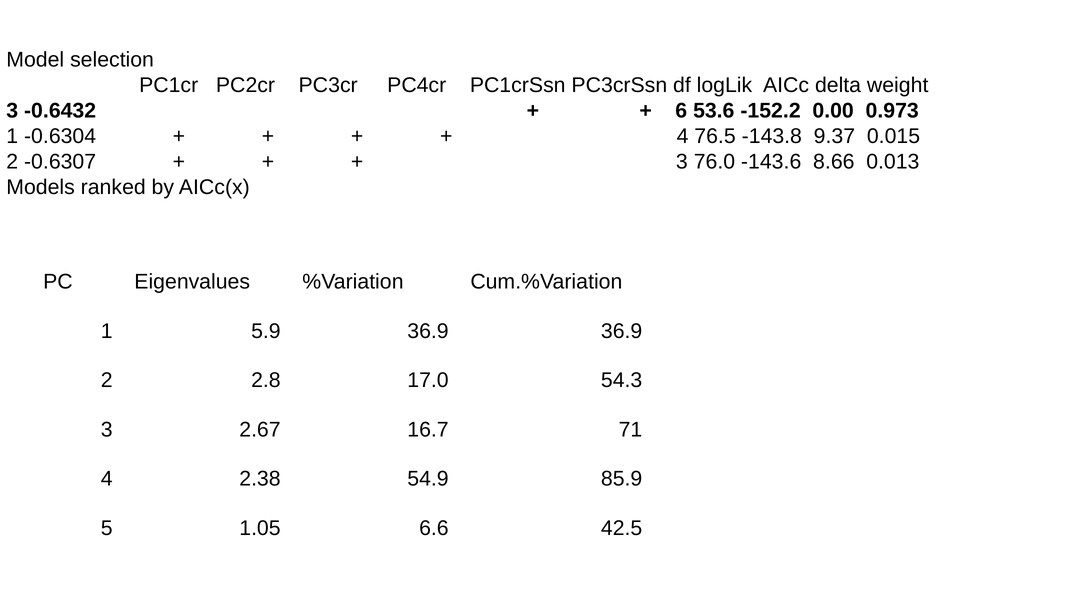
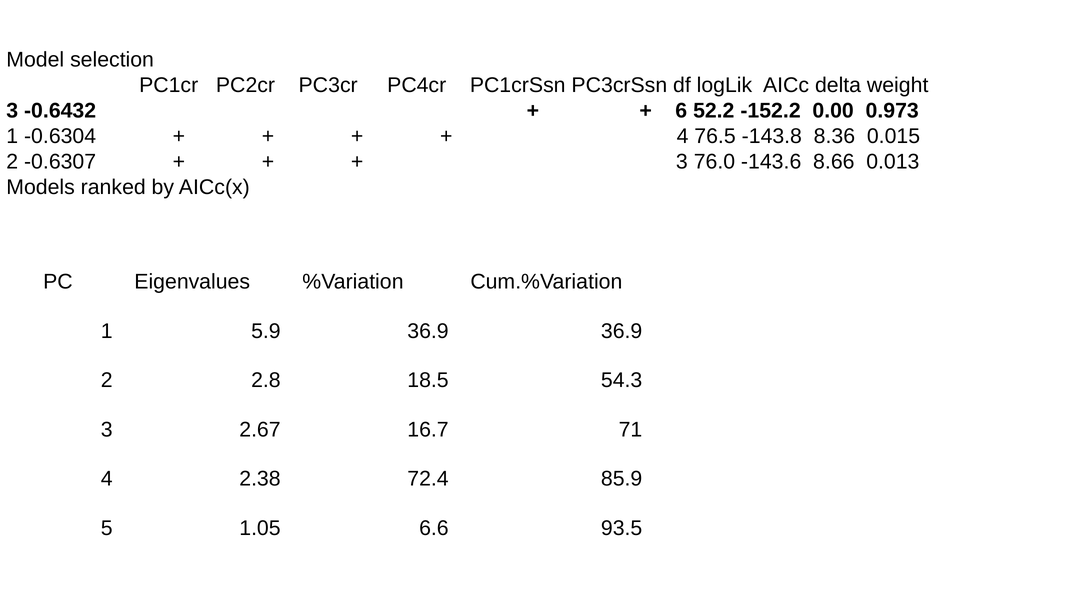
53.6: 53.6 -> 52.2 (714, 111)
9.37: 9.37 -> 8.36 (834, 136)
17.0: 17.0 -> 18.5 (428, 381)
54.9: 54.9 -> 72.4 (428, 479)
42.5: 42.5 -> 93.5 (622, 528)
